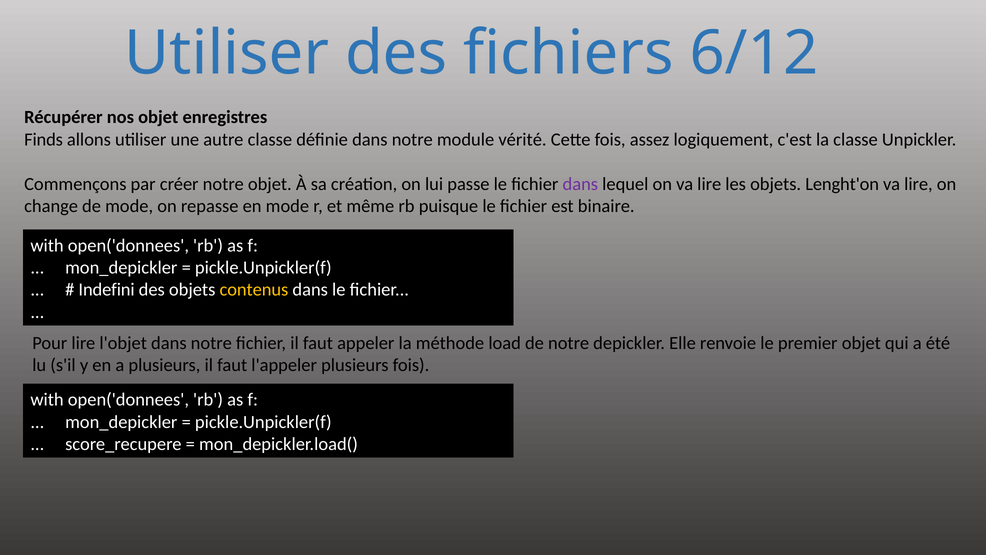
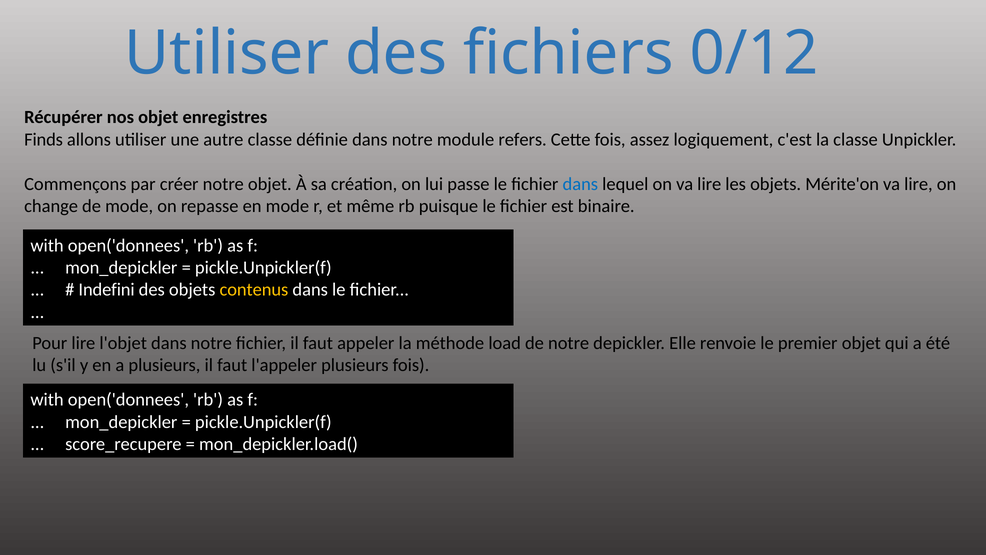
6/12: 6/12 -> 0/12 (754, 53)
vérité: vérité -> refers (523, 139)
dans colour: purple -> blue (580, 184)
Lenght'on: Lenght'on -> Mérite'on (842, 184)
